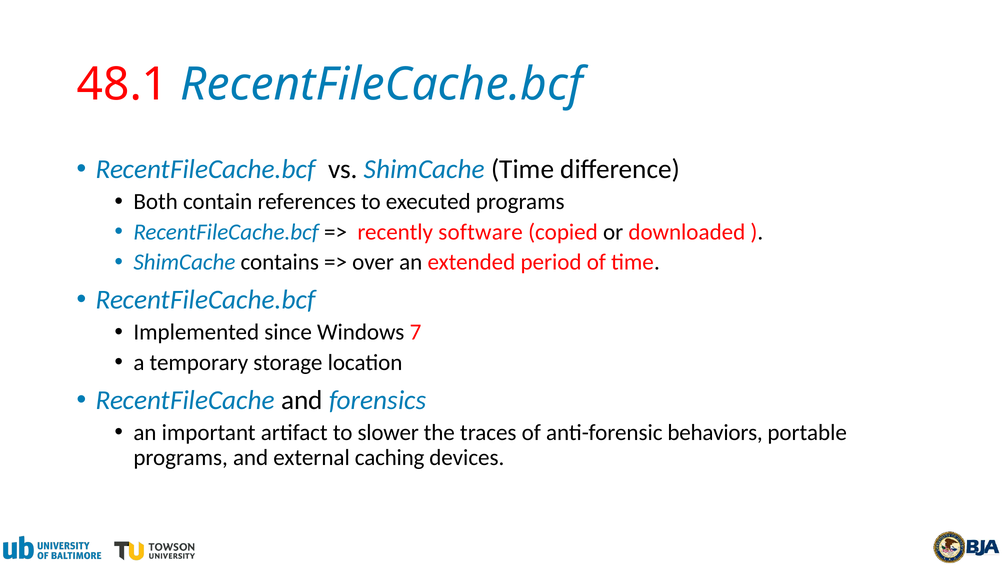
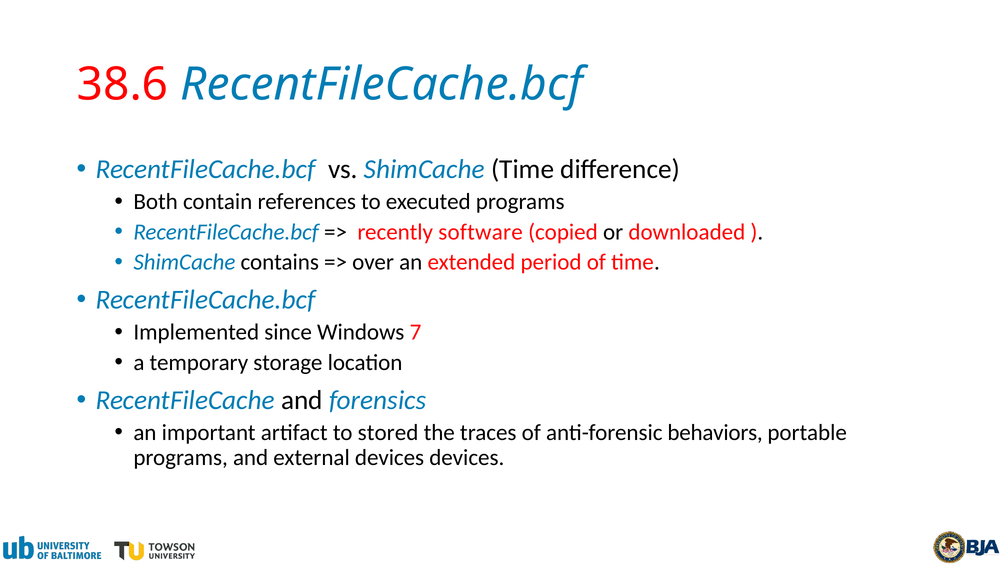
48.1: 48.1 -> 38.6 (123, 85)
slower: slower -> stored (388, 432)
external caching: caching -> devices (390, 457)
